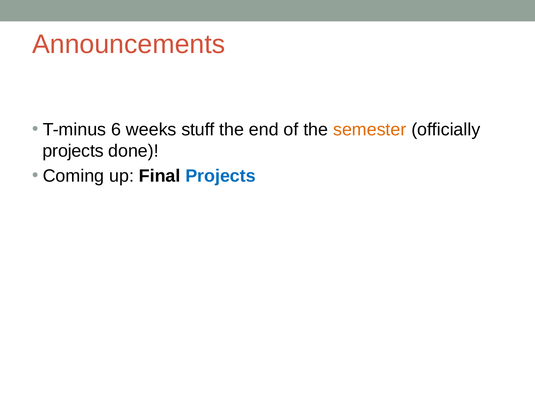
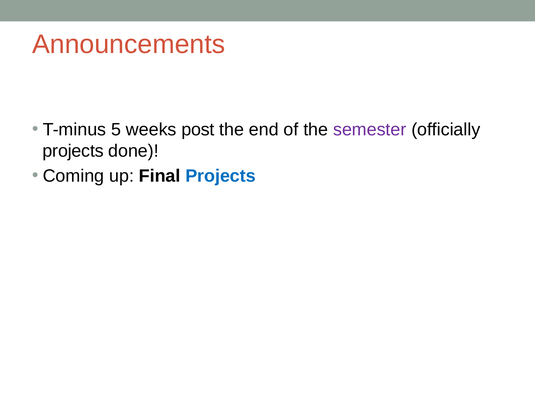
6: 6 -> 5 (116, 130)
stuff: stuff -> post (198, 130)
semester colour: orange -> purple (370, 130)
